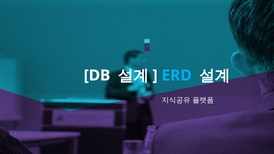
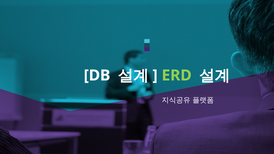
ERD colour: light blue -> light green (177, 75)
